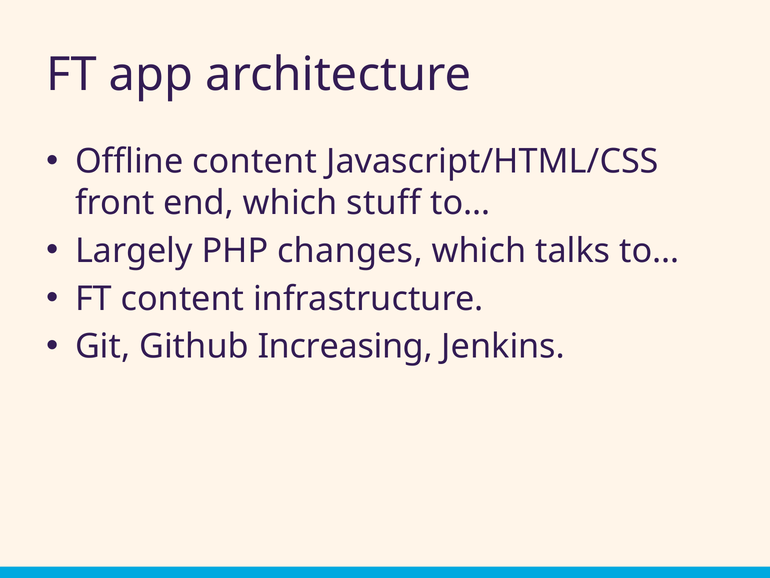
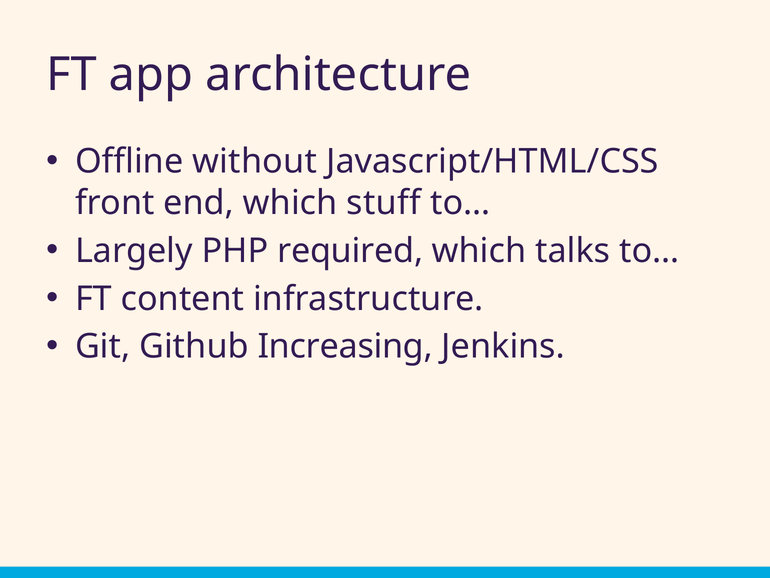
Offline content: content -> without (255, 162)
changes: changes -> required (350, 251)
